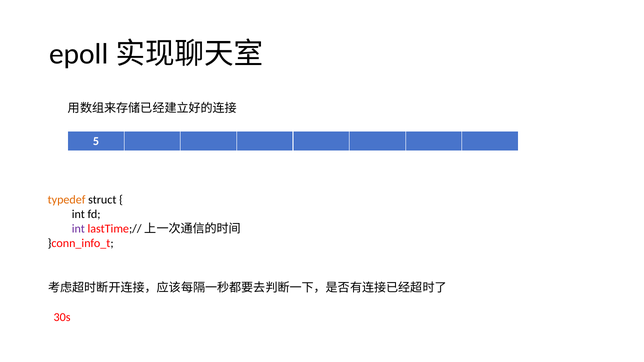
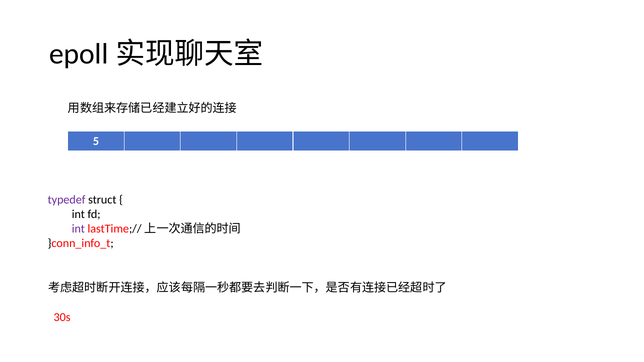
typedef colour: orange -> purple (67, 200)
